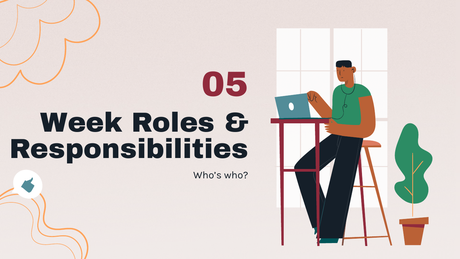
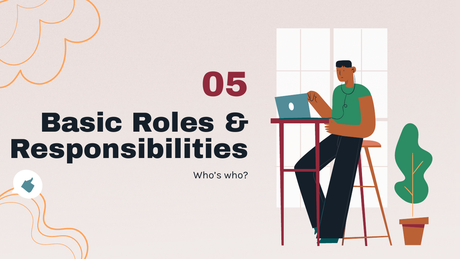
Week: Week -> Basic (82, 123)
